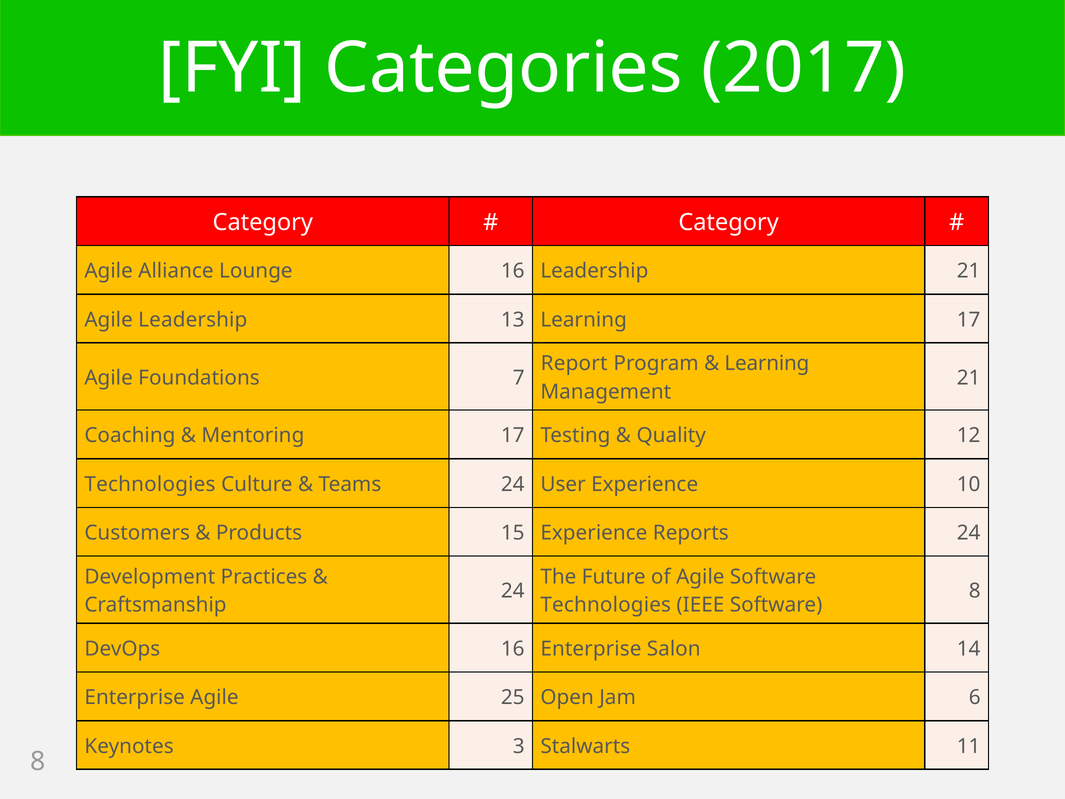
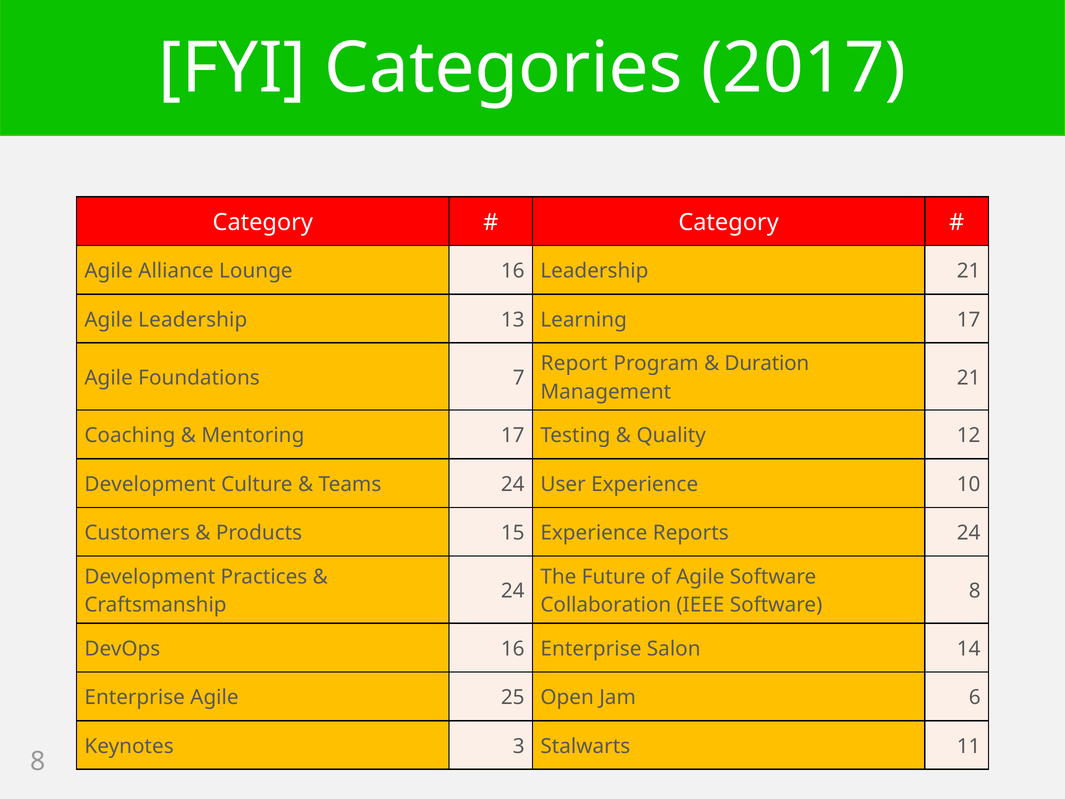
Learning: Learning -> Duration (767, 363)
Technologies: Technologies -> Development (150, 484)
Technologies: Technologies -> Collaboration (606, 605)
